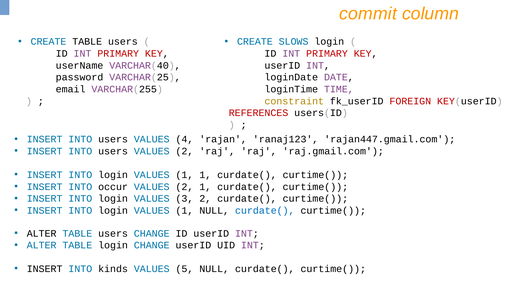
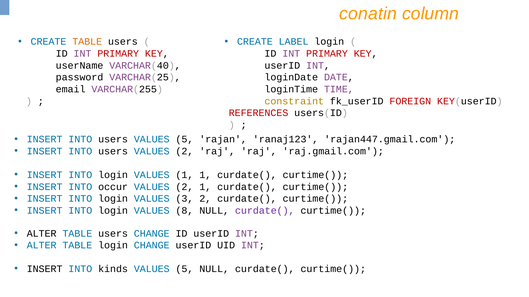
commit: commit -> conatin (368, 14)
TABLE colour: black -> orange (87, 42)
SLOWS: SLOWS -> LABEL (294, 42)
users VALUES 4: 4 -> 5 (184, 140)
1: 1 -> 8 (184, 211)
curdate( colour: blue -> purple (265, 211)
